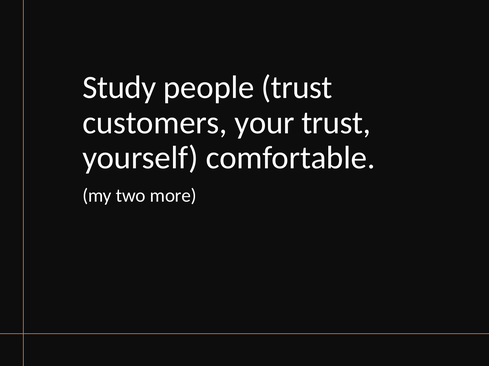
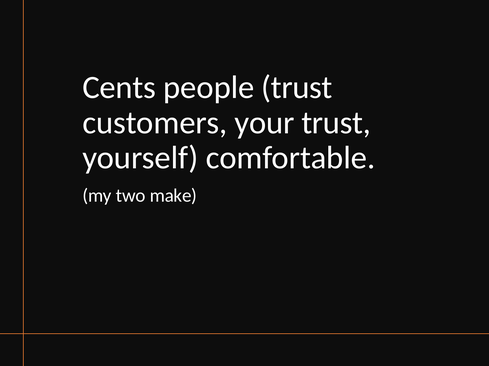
Study: Study -> Cents (119, 88)
more: more -> make (173, 196)
